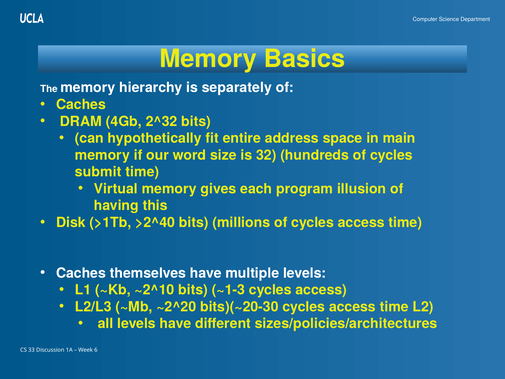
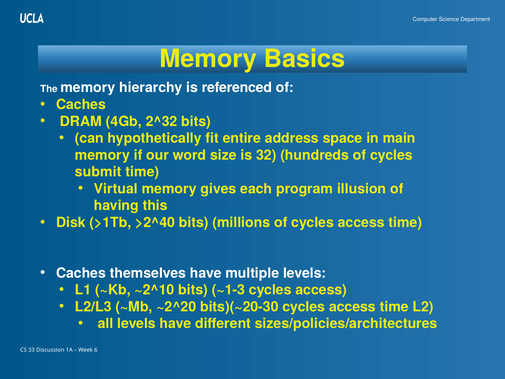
separately: separately -> referenced (237, 88)
